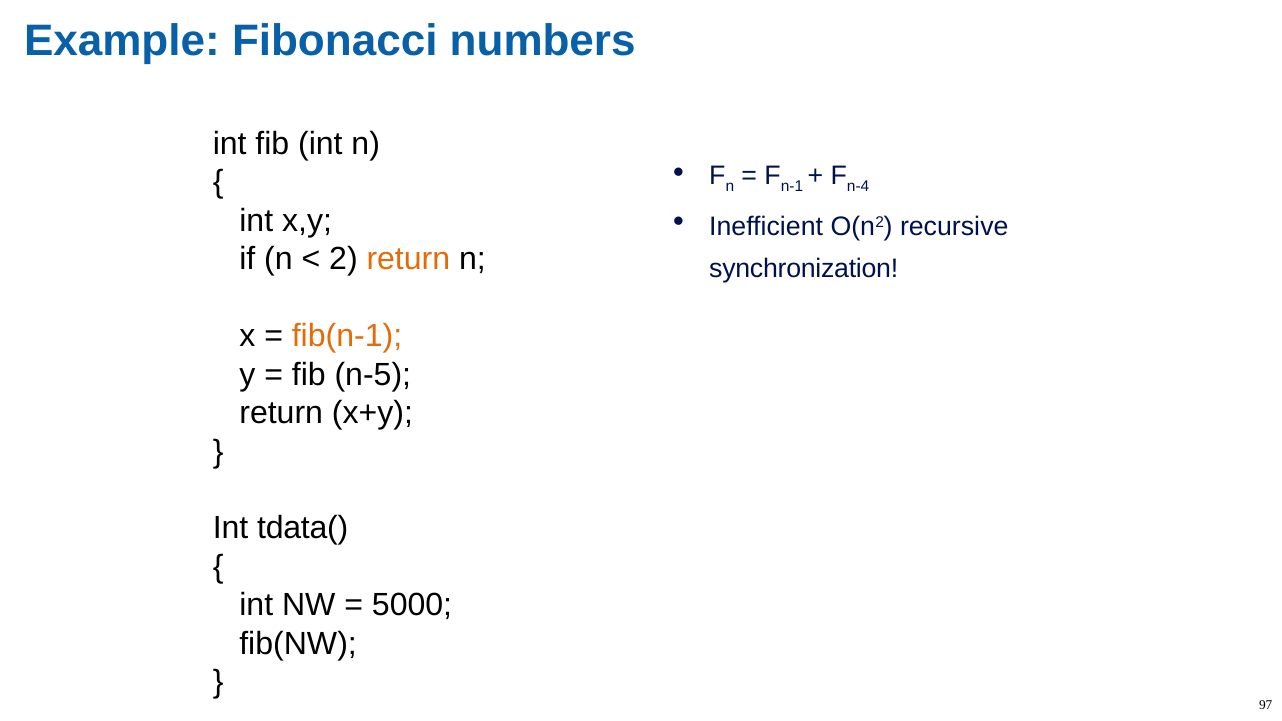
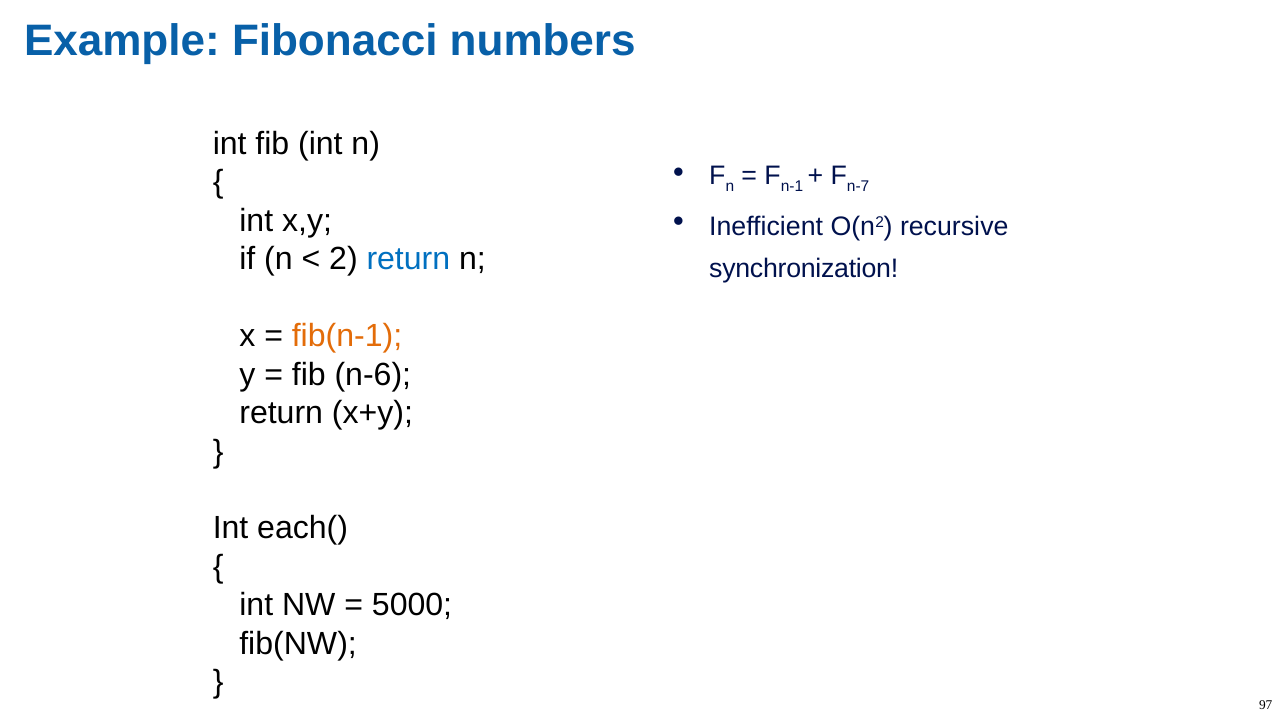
n-4: n-4 -> n-7 (858, 186)
return colour: orange -> blue (408, 259)
n-5: n-5 -> n-6 (373, 375)
tdata(: tdata( -> each( (303, 528)
